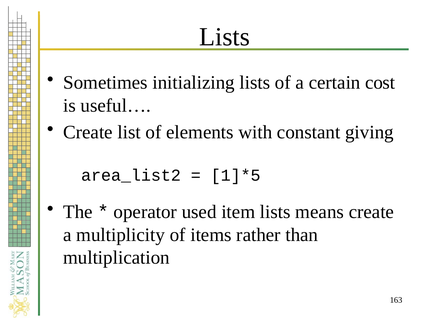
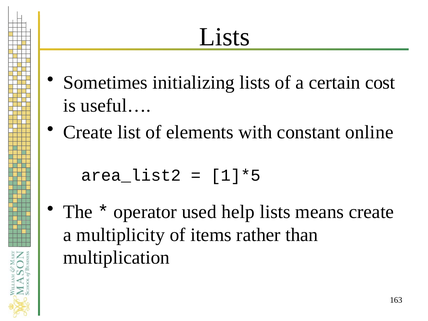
giving: giving -> online (369, 132)
item: item -> help (238, 212)
